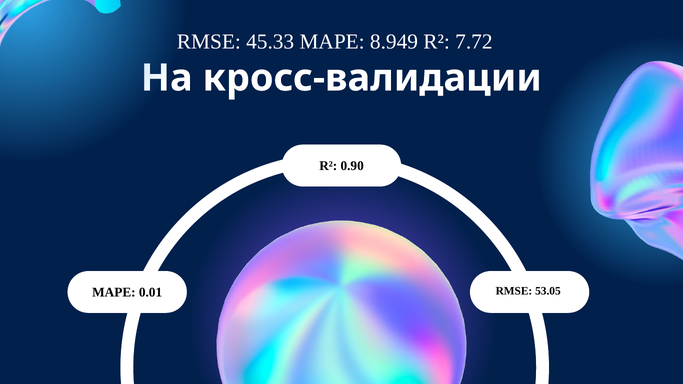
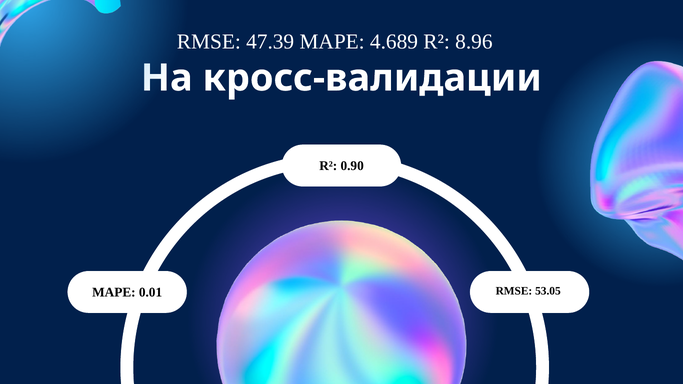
45.33: 45.33 -> 47.39 (270, 42)
8.949: 8.949 -> 4.689 (394, 42)
7.72: 7.72 -> 8.96 (474, 42)
